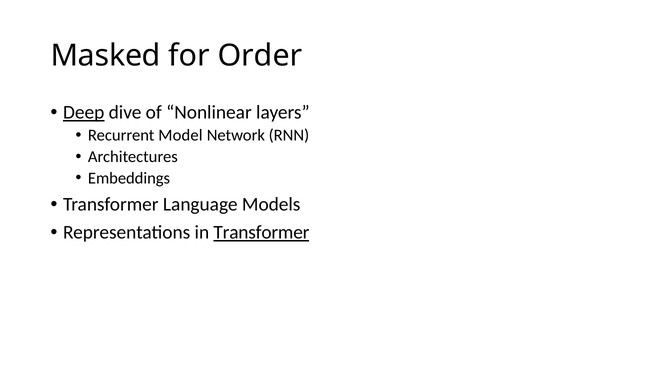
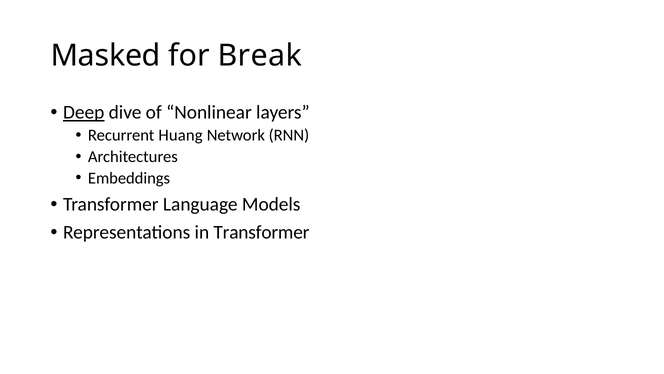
Order: Order -> Break (260, 56)
Model: Model -> Huang (180, 135)
Transformer underline: present -> none (261, 232)
